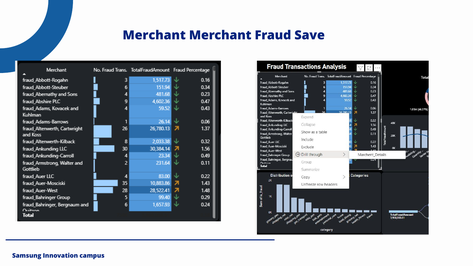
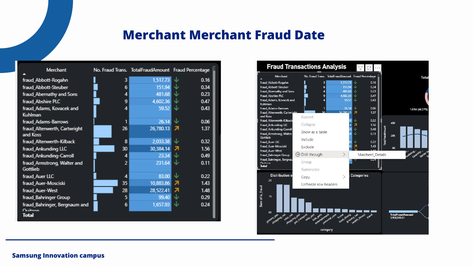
Save: Save -> Date (310, 35)
